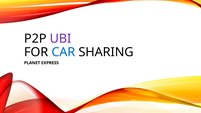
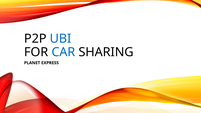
UBI colour: purple -> blue (61, 39)
